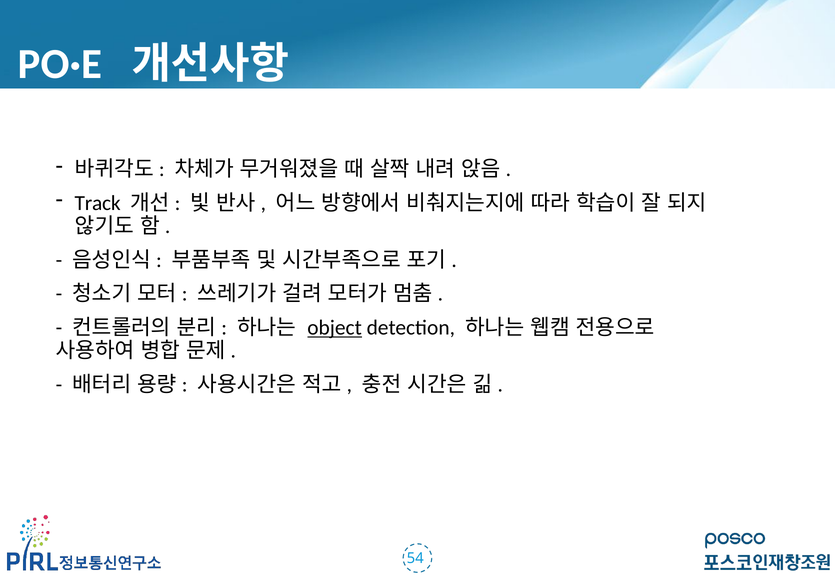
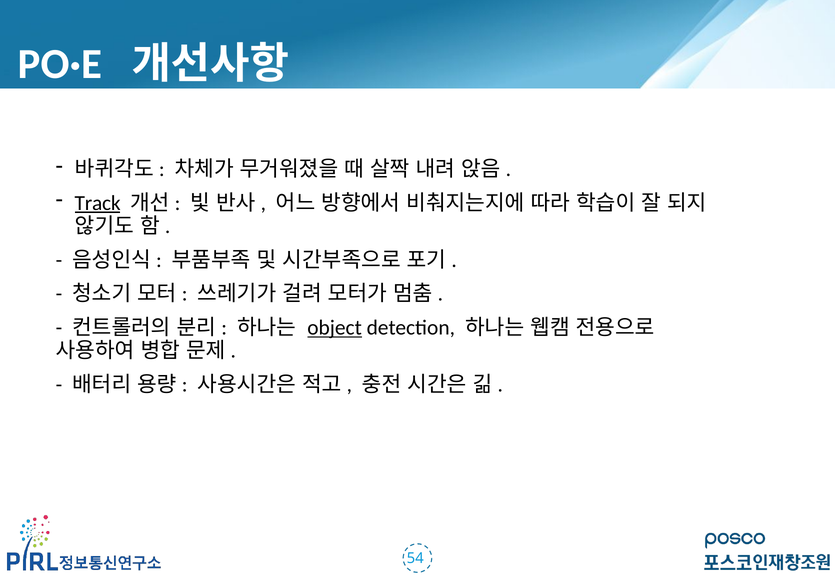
Track underline: none -> present (98, 203)
